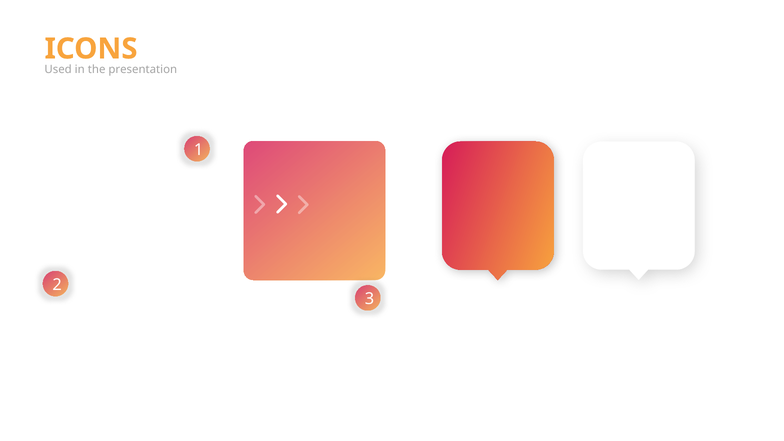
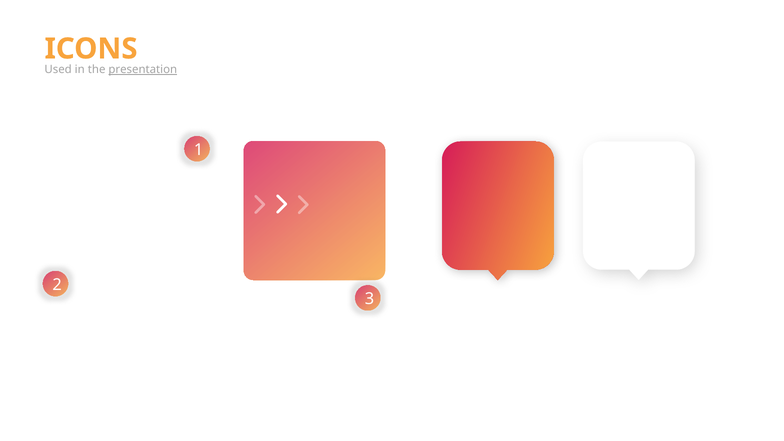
presentation underline: none -> present (143, 70)
